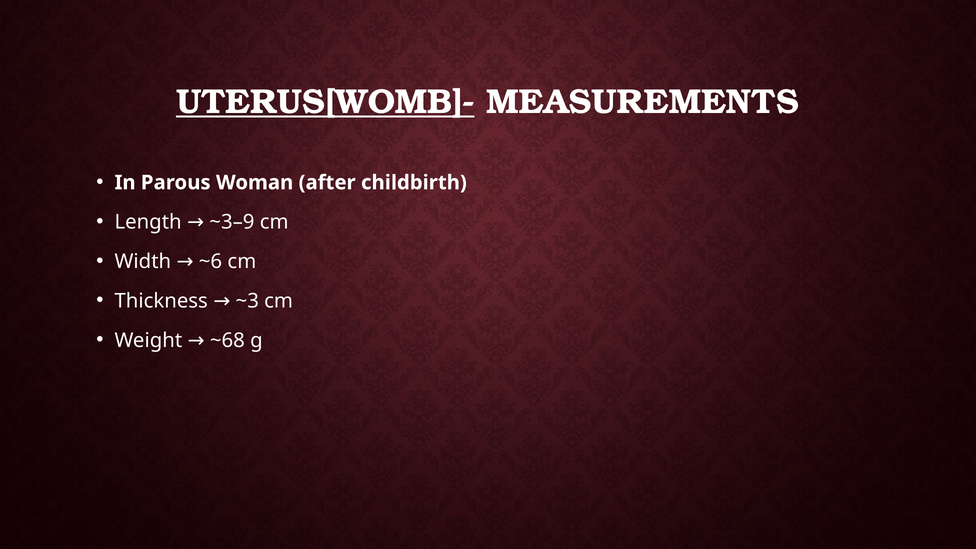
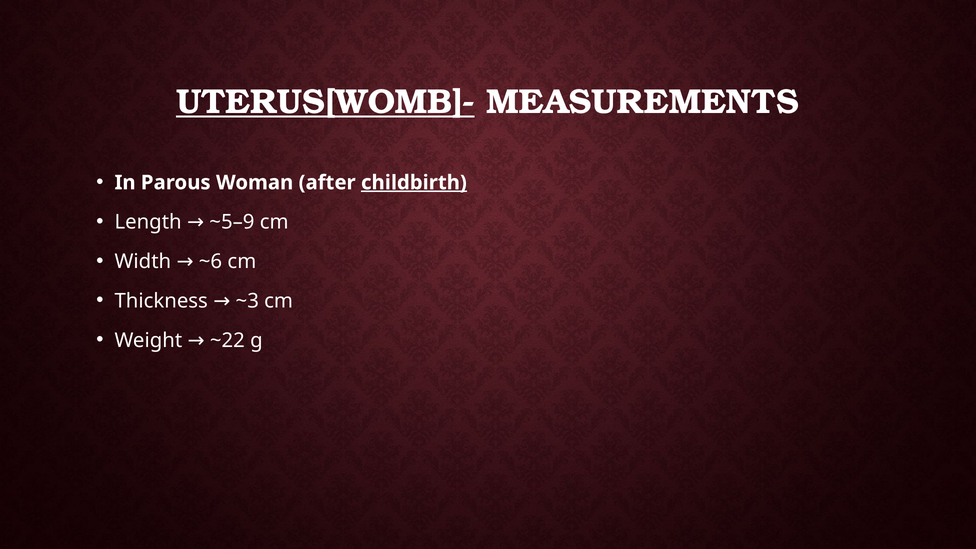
childbirth underline: none -> present (414, 183)
~3–9: ~3–9 -> ~5–9 (232, 222)
~68: ~68 -> ~22 (227, 340)
